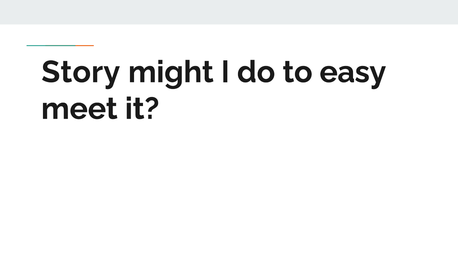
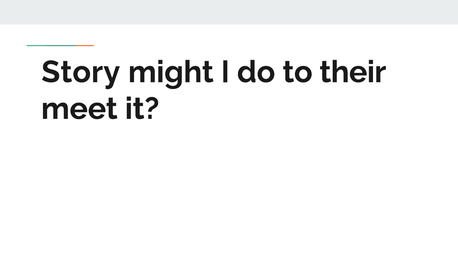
easy: easy -> their (353, 72)
